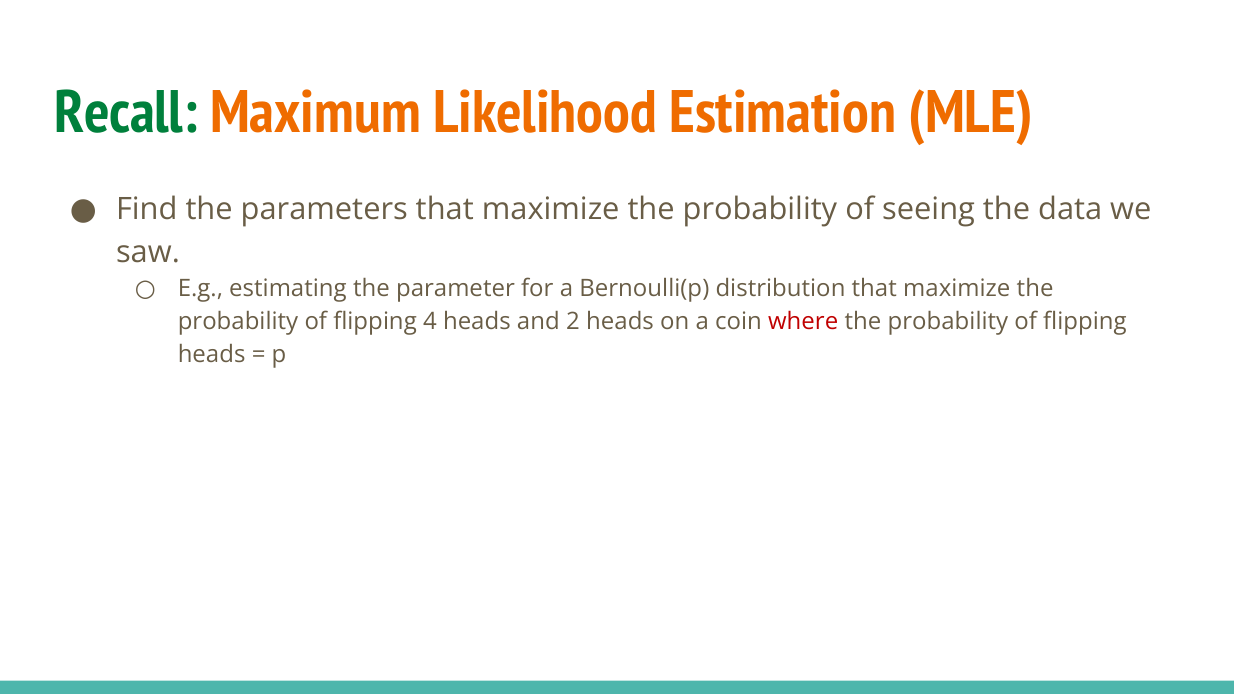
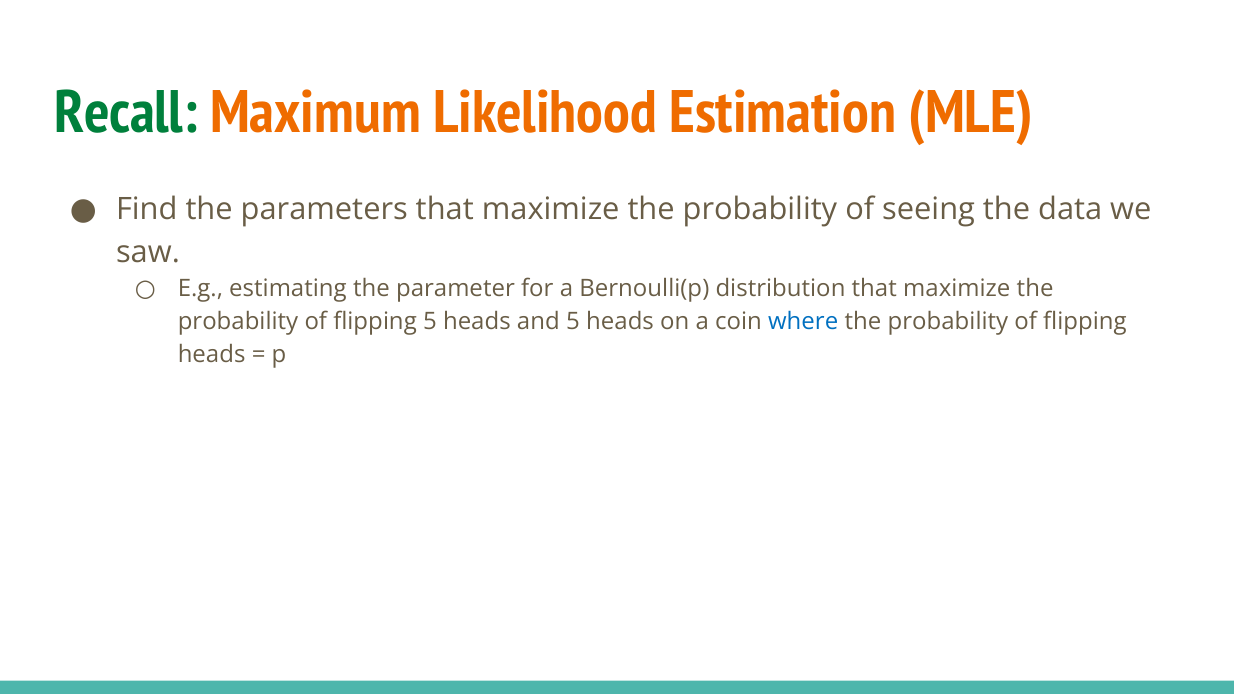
flipping 4: 4 -> 5 (430, 322)
and 2: 2 -> 5 (573, 322)
where colour: red -> blue (803, 322)
